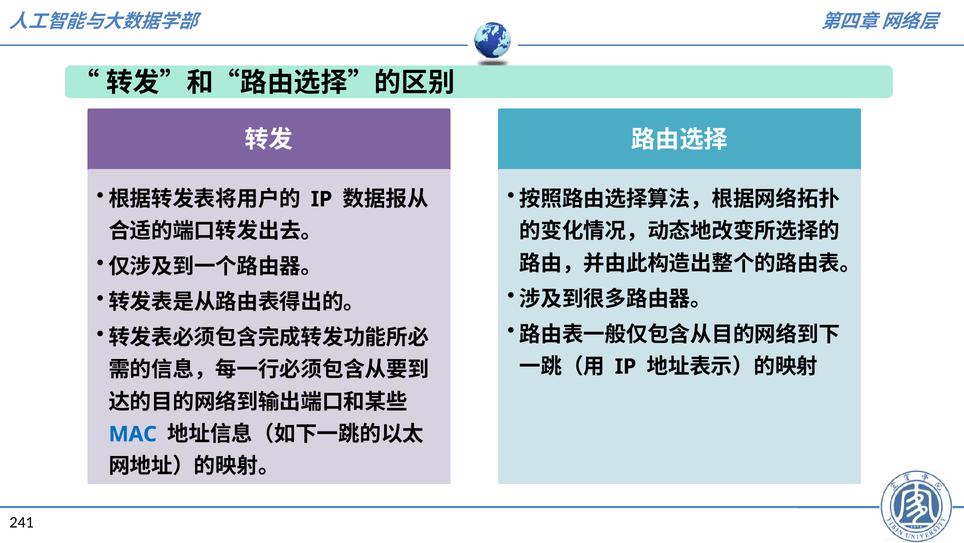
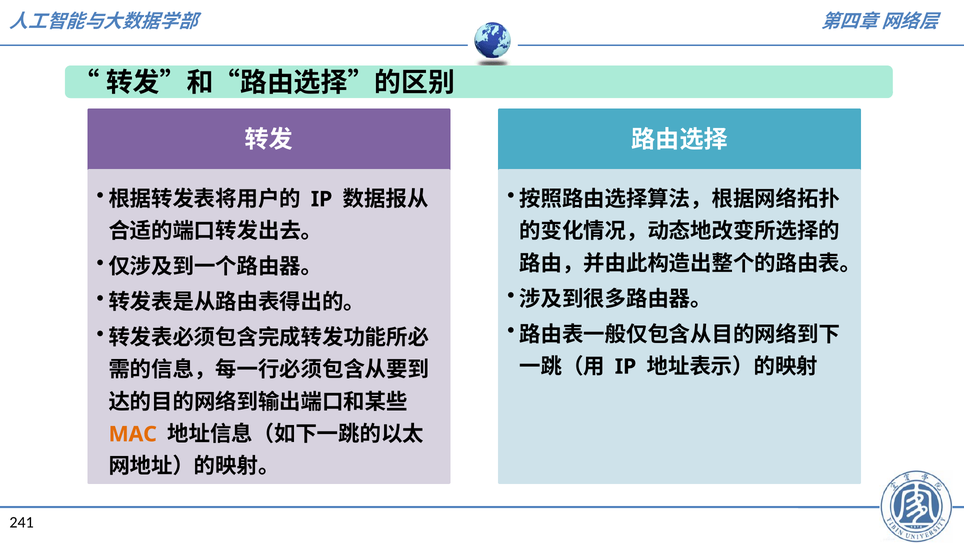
MAC colour: blue -> orange (133, 434)
